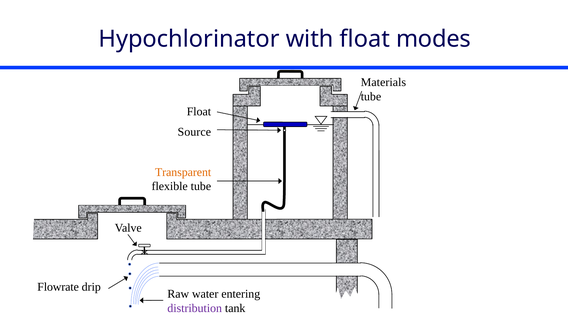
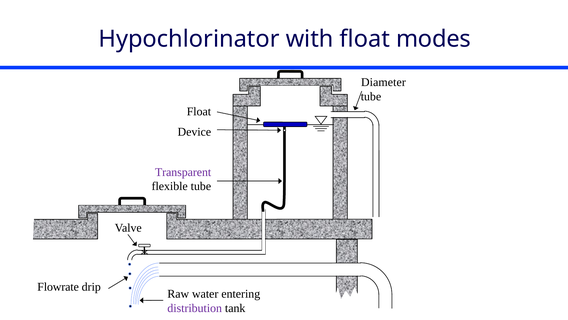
Materials: Materials -> Diameter (383, 82)
Source: Source -> Device (194, 132)
Transparent colour: orange -> purple (183, 172)
